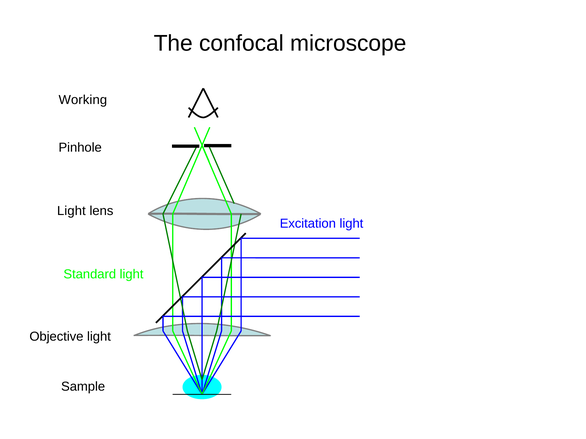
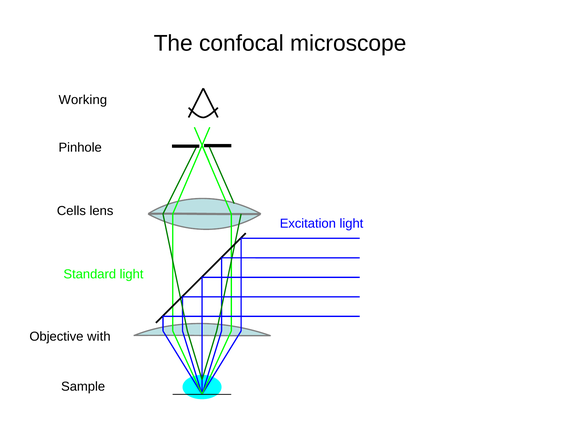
Light: Light -> Cells (71, 211)
Objective light: light -> with (99, 337)
